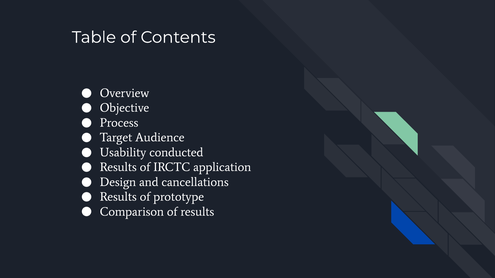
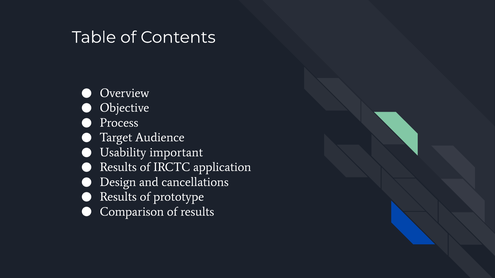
conducted: conducted -> important (176, 153)
